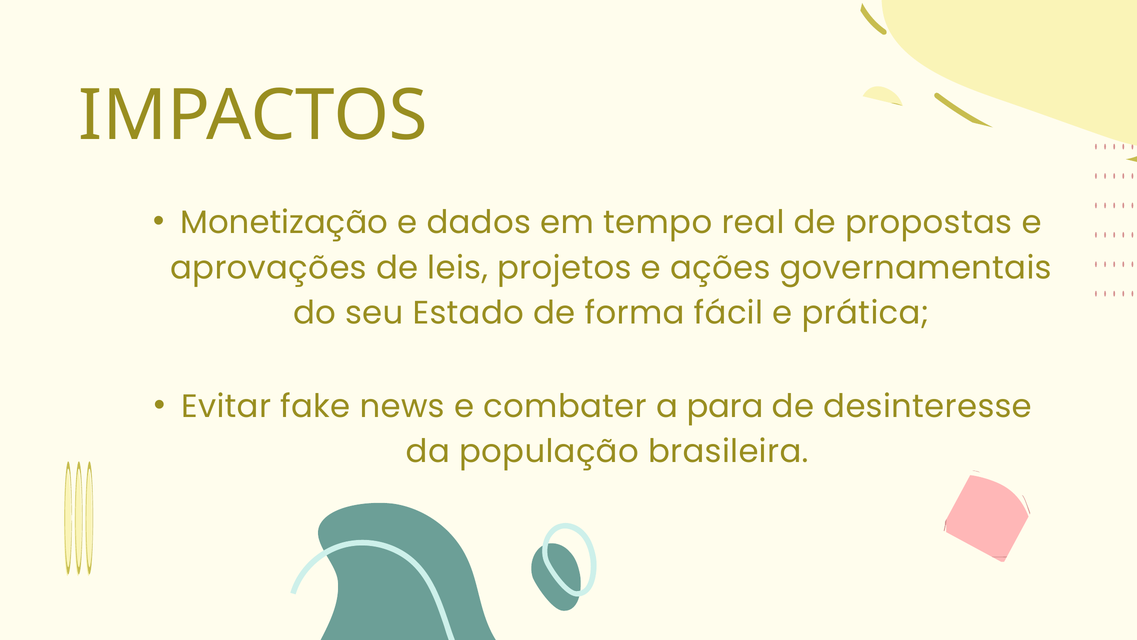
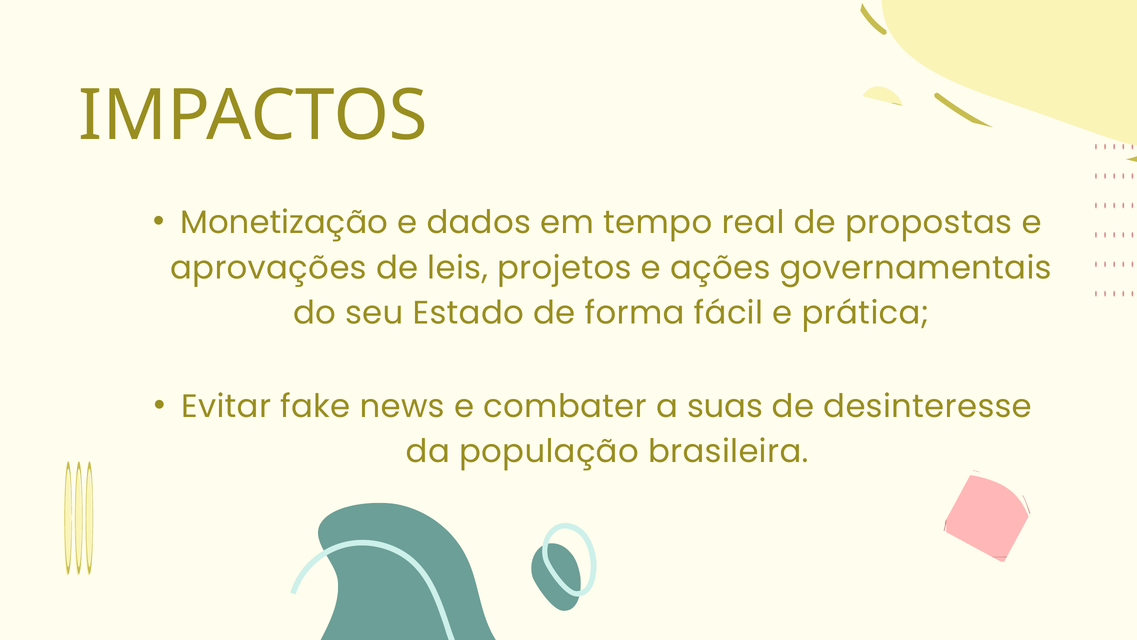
para: para -> suas (725, 406)
